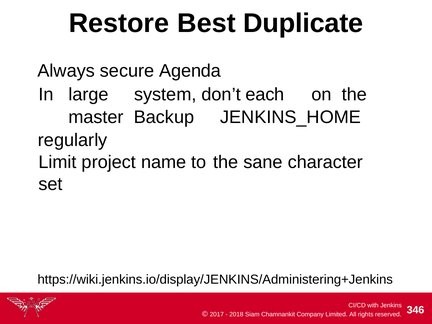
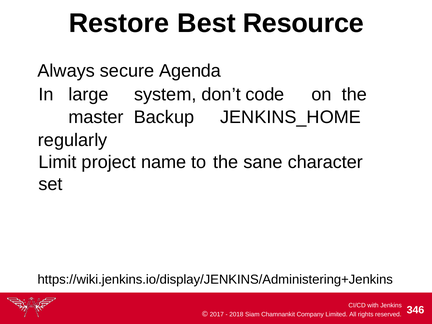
Duplicate: Duplicate -> Resource (303, 23)
each: each -> code (265, 94)
